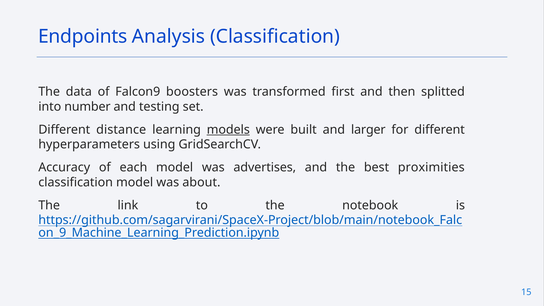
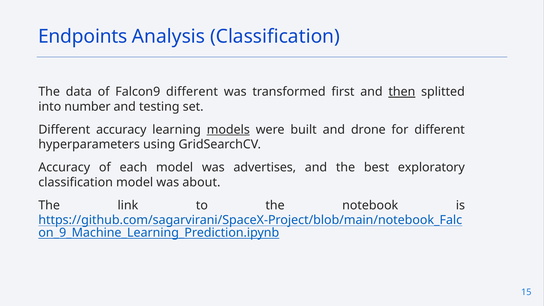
Falcon9 boosters: boosters -> different (192, 92)
then underline: none -> present (402, 92)
Different distance: distance -> accuracy (121, 130)
larger: larger -> drone (368, 130)
proximities: proximities -> exploratory (431, 167)
